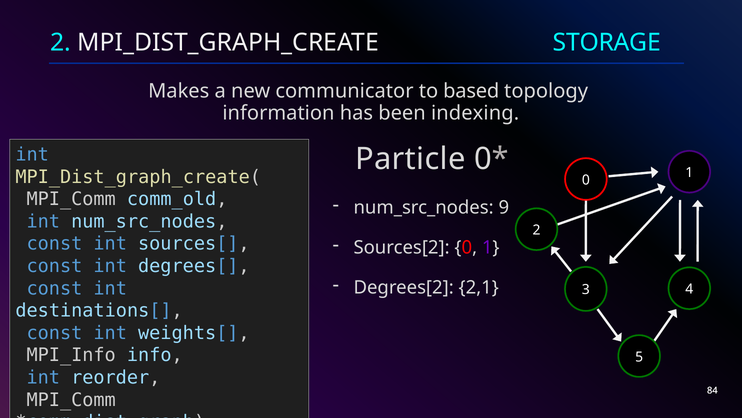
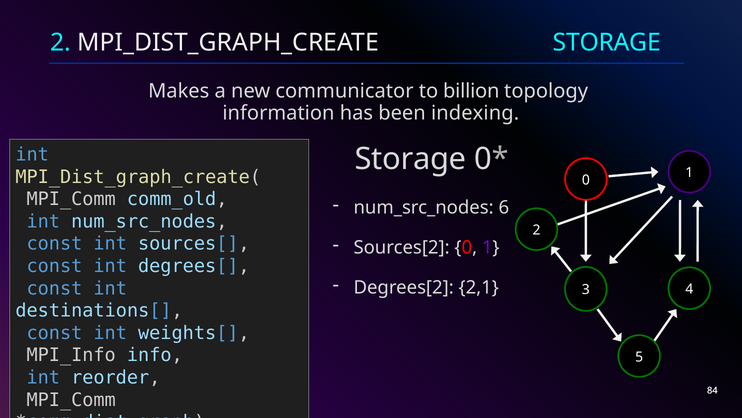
based: based -> billion (471, 91)
Particle: Particle -> Storage (411, 159)
9: 9 -> 6 (504, 207)
